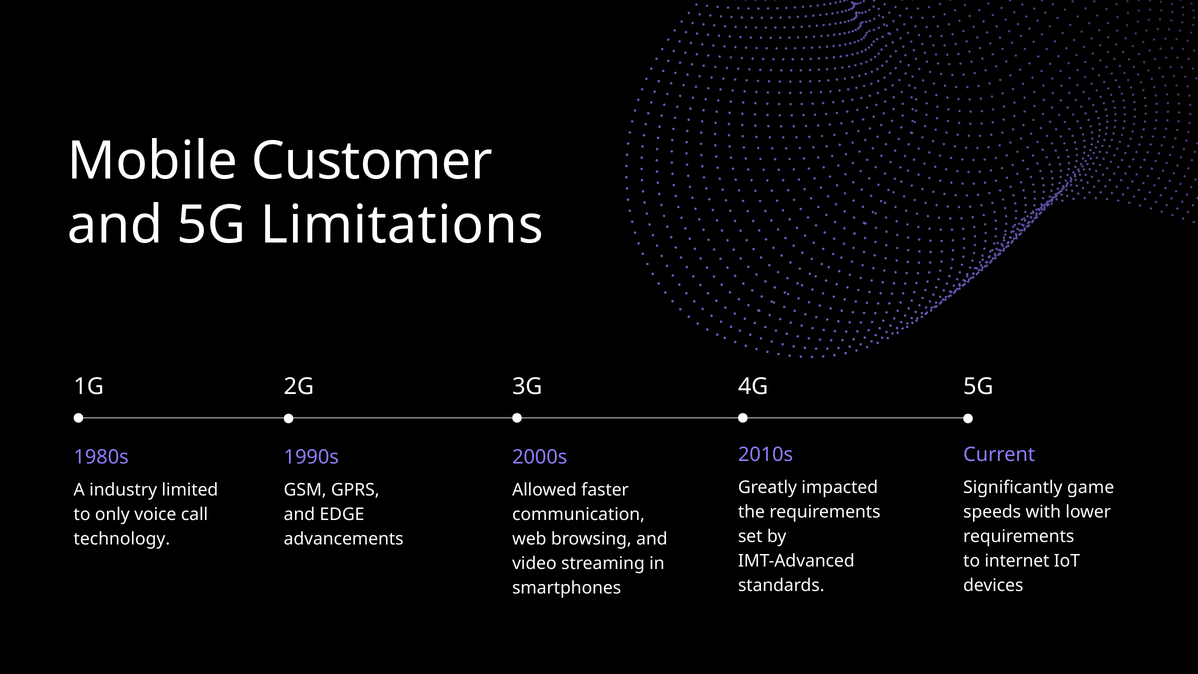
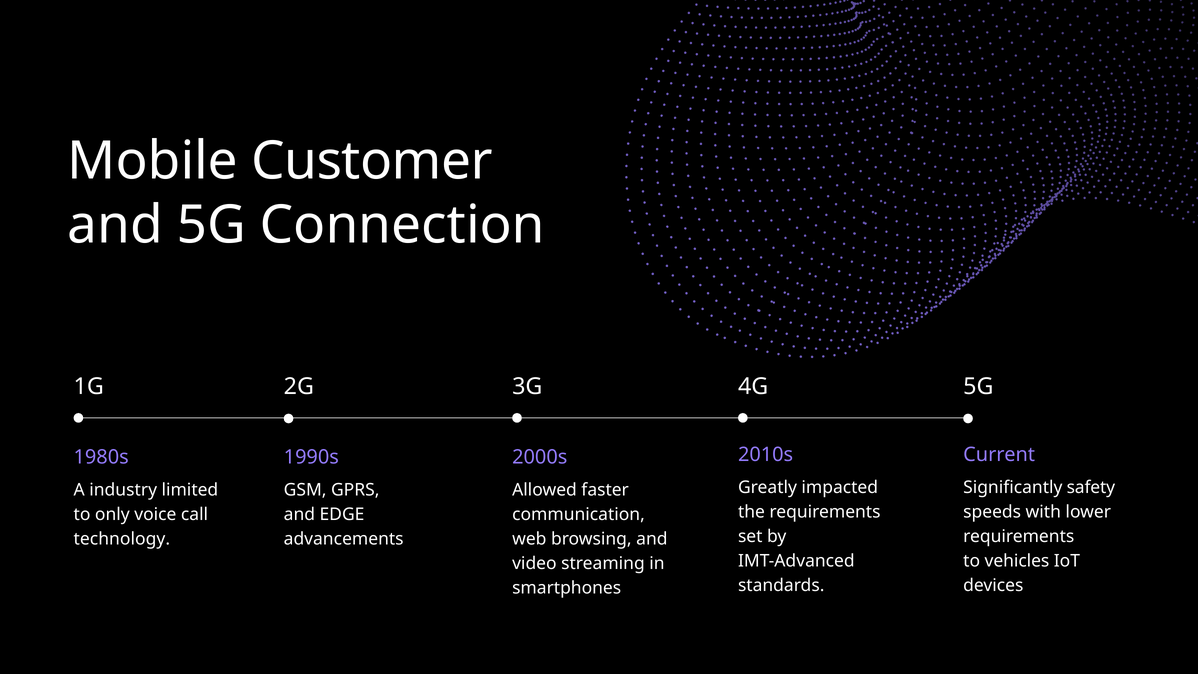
Limitations: Limitations -> Connection (402, 225)
game: game -> safety (1091, 487)
internet: internet -> vehicles (1017, 561)
